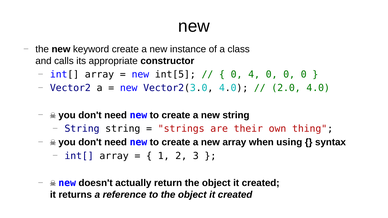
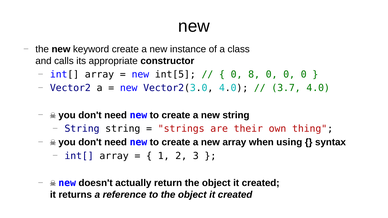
4: 4 -> 8 (254, 75)
2.0: 2.0 -> 3.7 (286, 88)
